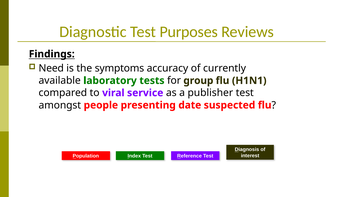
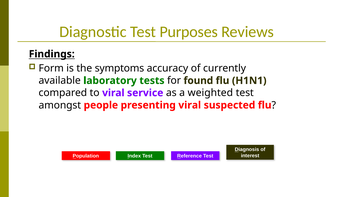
Need: Need -> Form (51, 68)
group: group -> found (198, 80)
publisher: publisher -> weighted (210, 93)
presenting date: date -> viral (190, 105)
